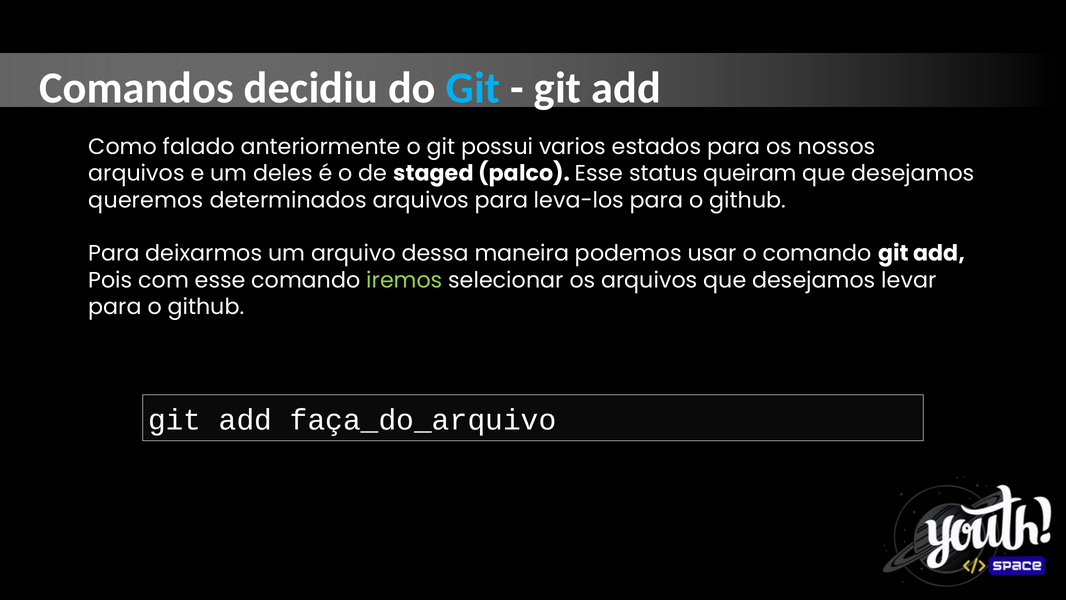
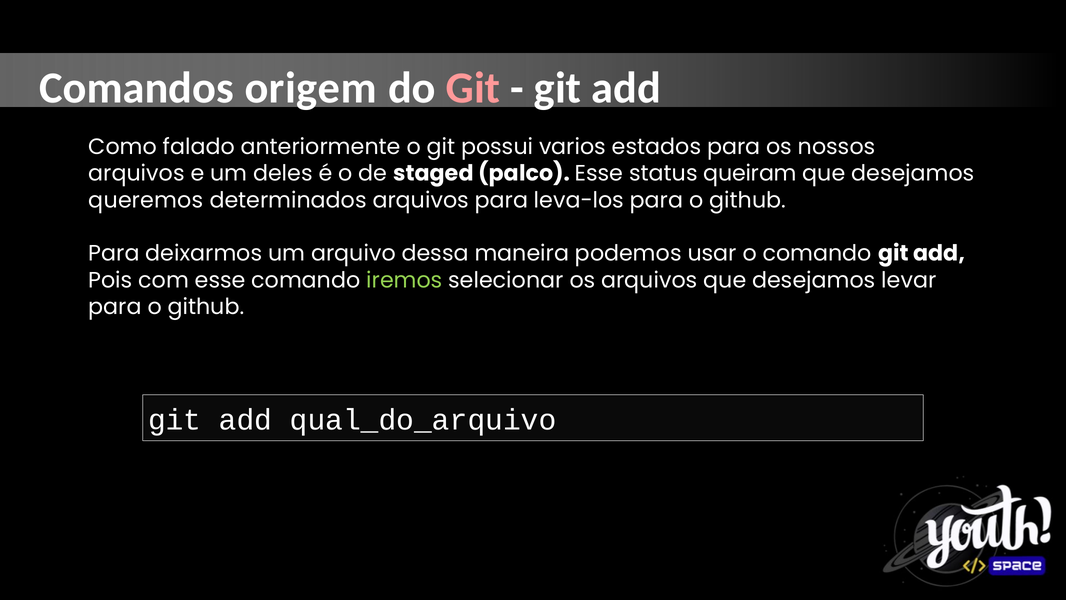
decidiu: decidiu -> origem (311, 88)
Git colour: light blue -> pink (473, 88)
faça_do_arquivo: faça_do_arquivo -> qual_do_arquivo (423, 420)
